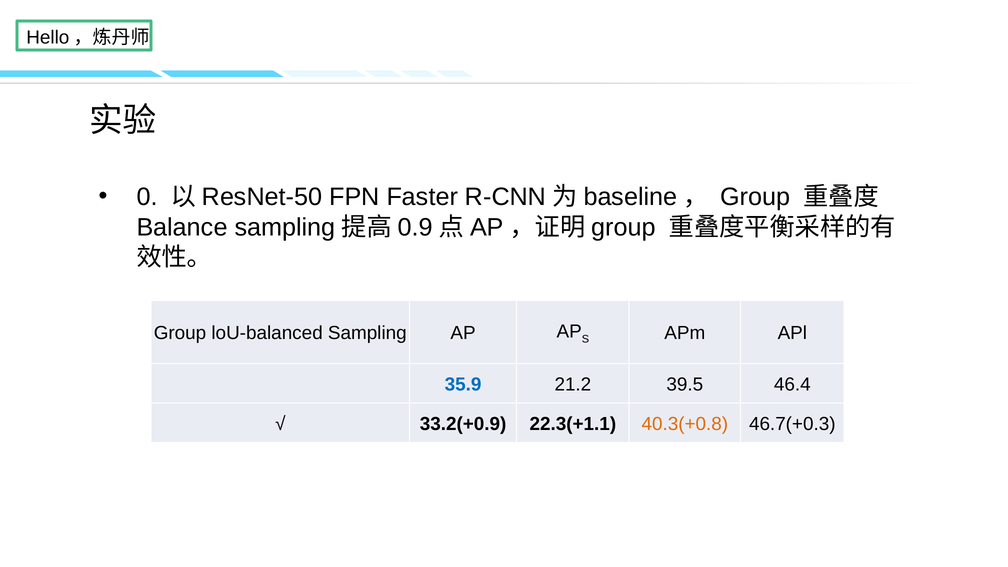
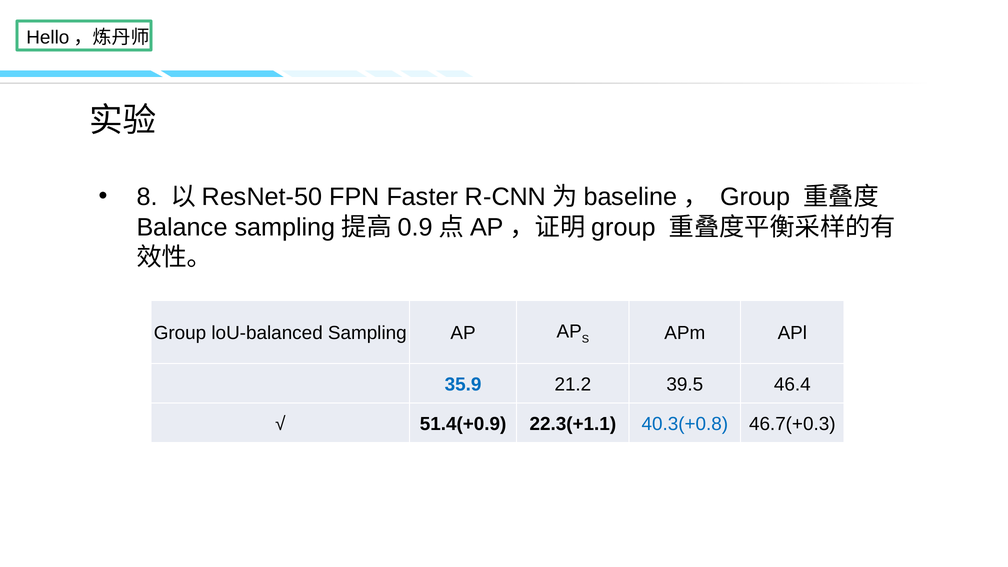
0: 0 -> 8 (147, 197)
33.2(+0.9: 33.2(+0.9 -> 51.4(+0.9 (463, 424)
40.3(+0.8 colour: orange -> blue (685, 424)
